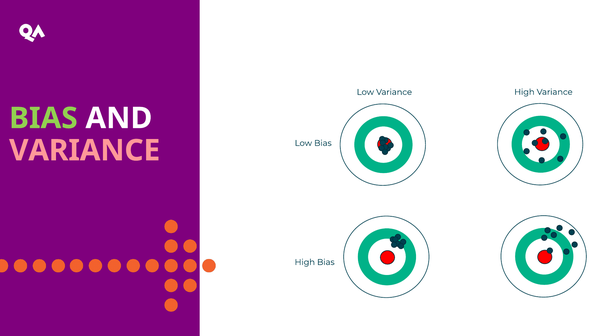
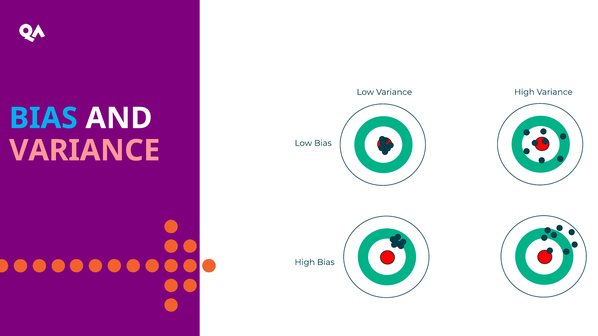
BIAS colour: light green -> light blue (43, 118)
